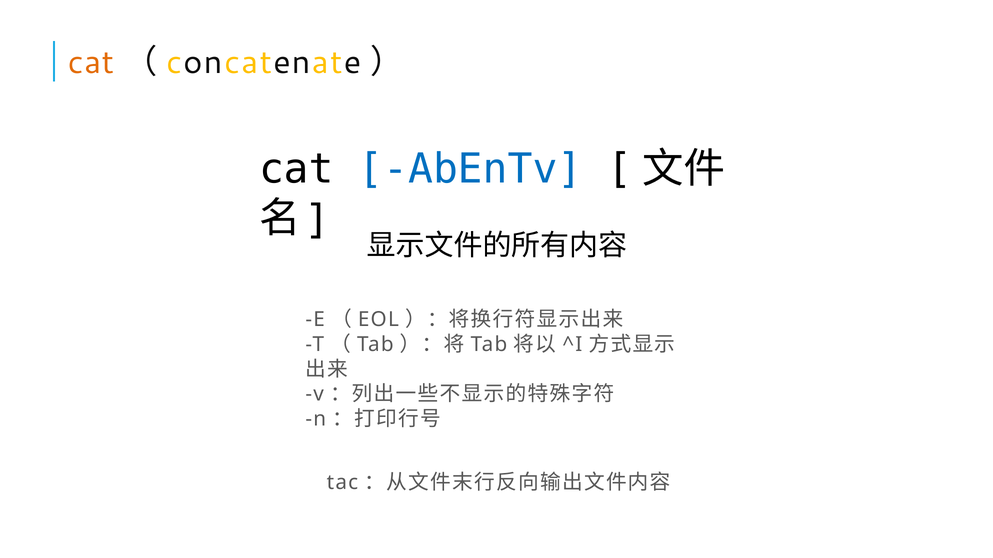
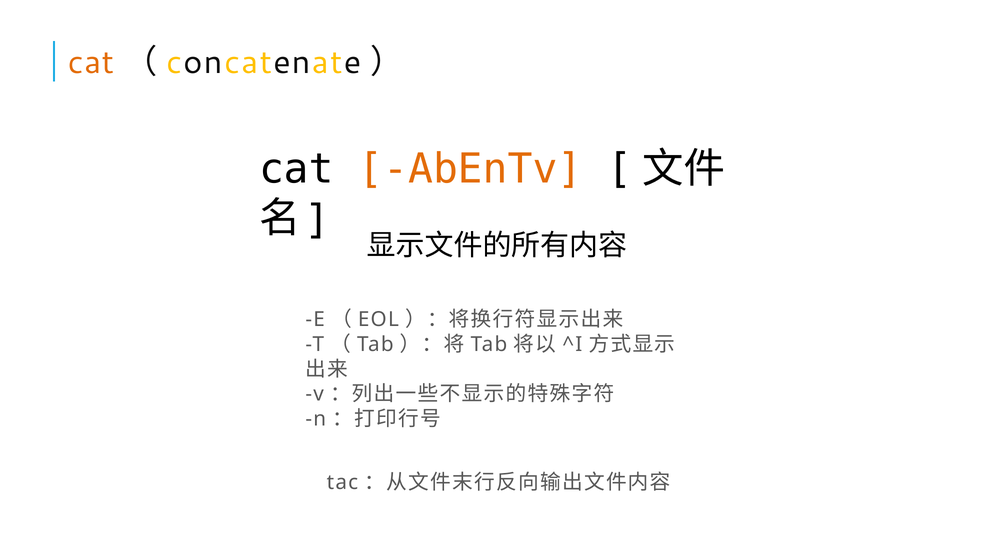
AbEnTv colour: blue -> orange (470, 169)
